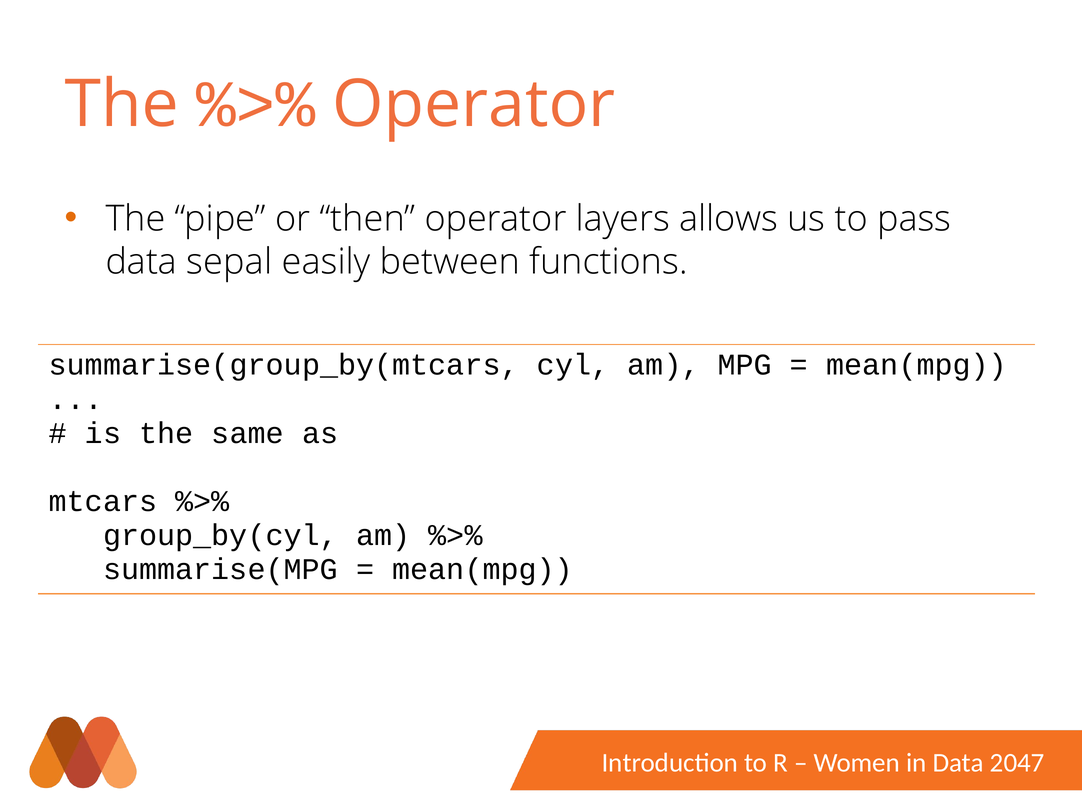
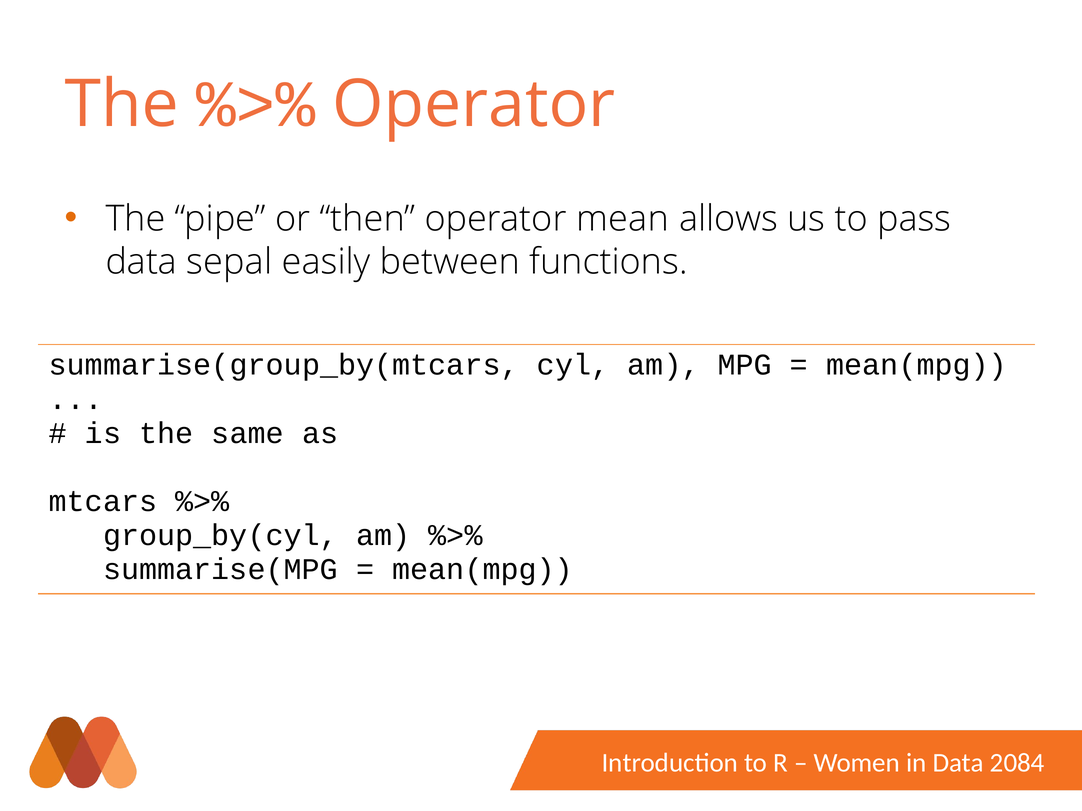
layers: layers -> mean (623, 219)
2047: 2047 -> 2084 (1017, 763)
